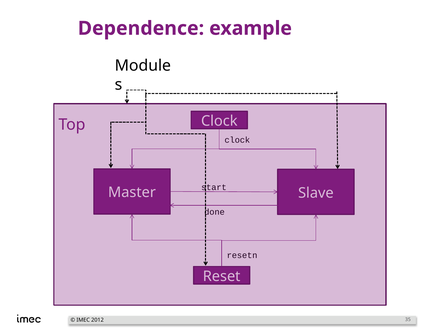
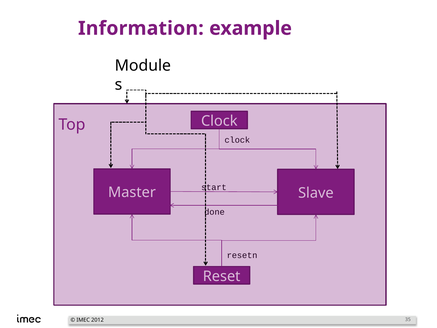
Dependence: Dependence -> Information (141, 28)
